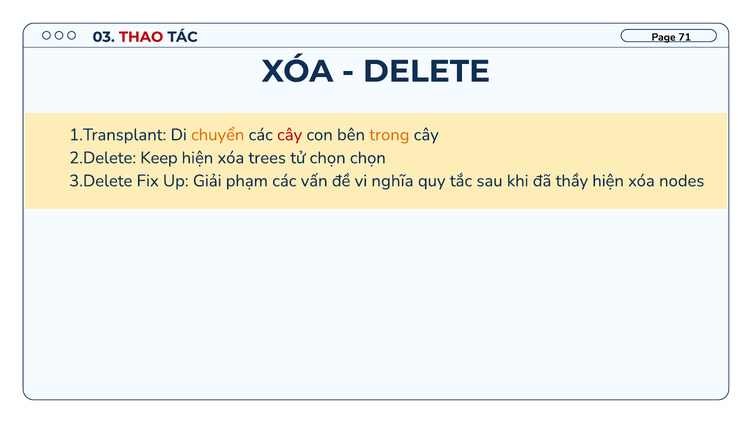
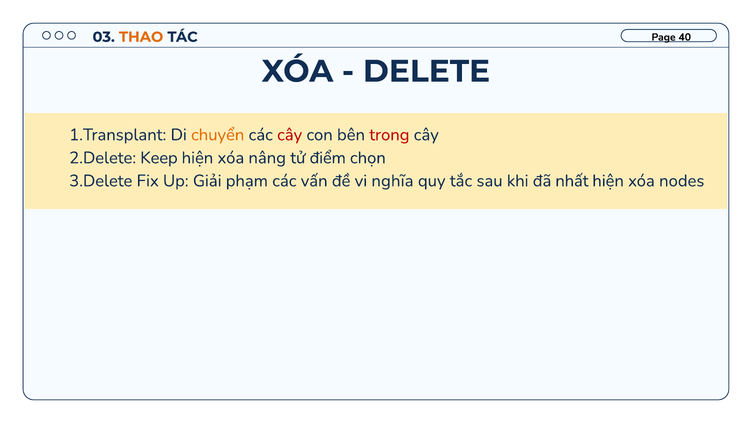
THAO colour: red -> orange (141, 37)
71: 71 -> 40 (685, 37)
trong colour: orange -> red (389, 135)
trees: trees -> nâng (267, 158)
tử chọn: chọn -> điểm (328, 158)
thầy: thầy -> nhất (572, 181)
